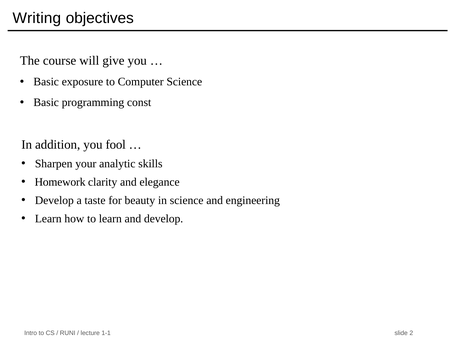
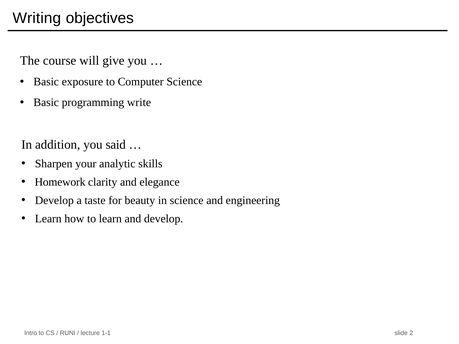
const: const -> write (139, 103)
fool: fool -> said (116, 145)
